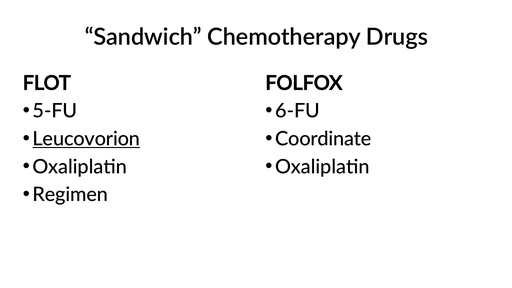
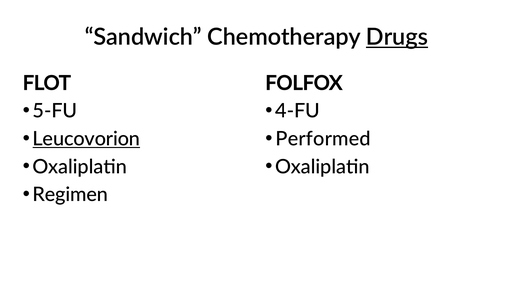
Drugs underline: none -> present (397, 37)
6-FU: 6-FU -> 4-FU (298, 111)
Coordinate: Coordinate -> Performed (323, 139)
